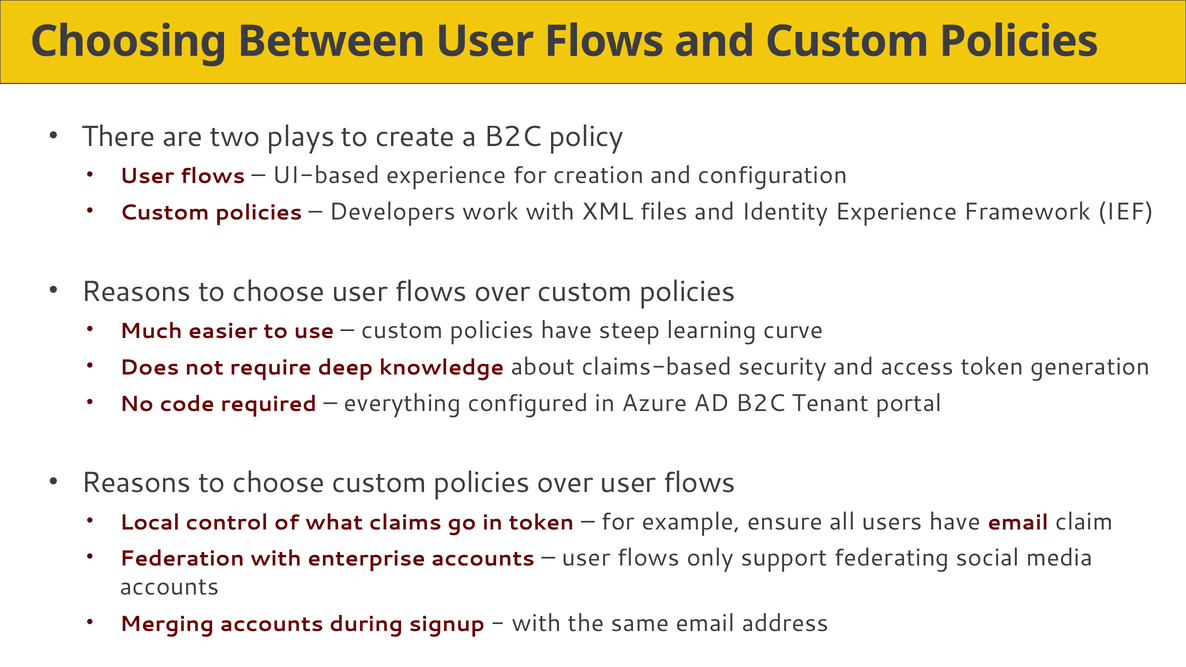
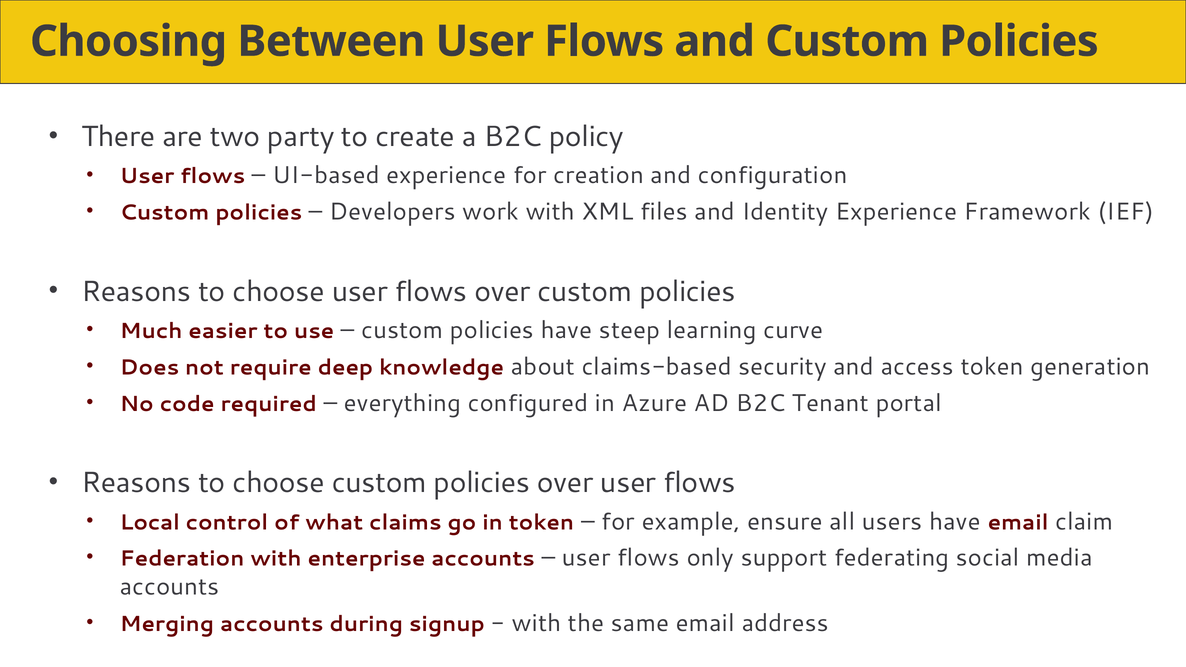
plays: plays -> party (301, 137)
